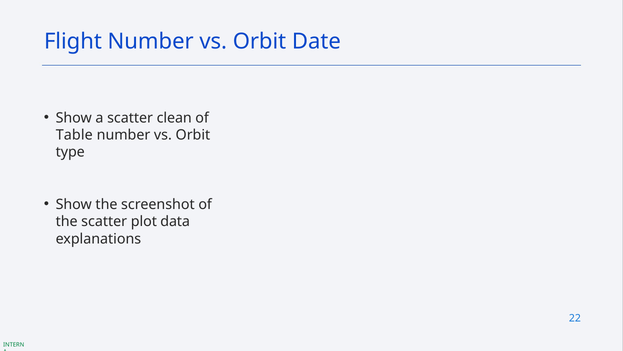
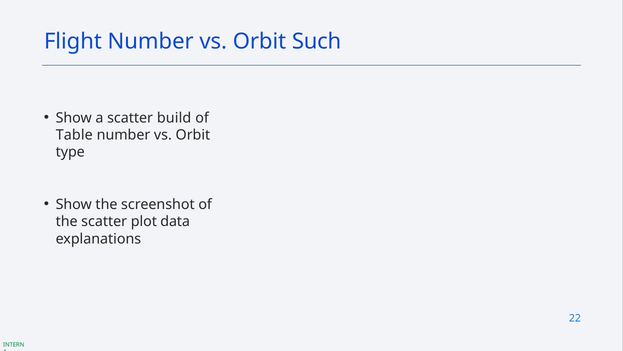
Date: Date -> Such (317, 42)
clean: clean -> build (174, 118)
